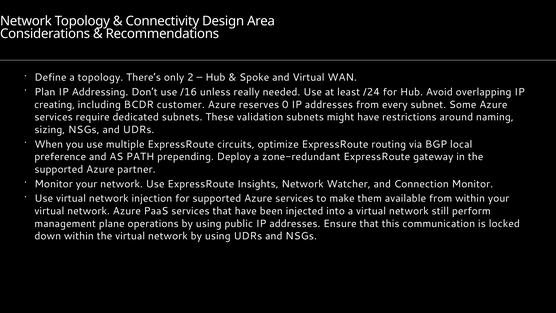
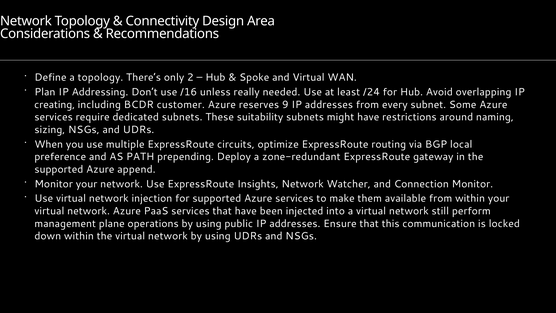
0: 0 -> 9 (285, 105)
validation: validation -> suitability (260, 117)
partner: partner -> append (136, 169)
